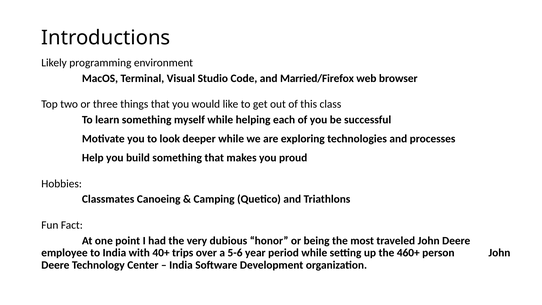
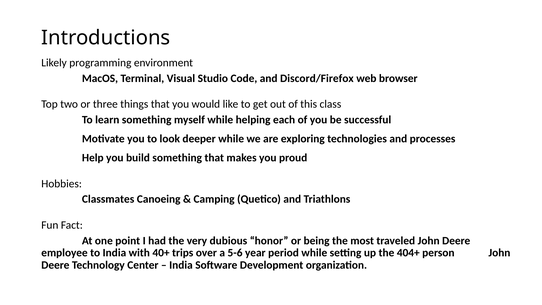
Married/Firefox: Married/Firefox -> Discord/Firefox (317, 78)
460+: 460+ -> 404+ (408, 253)
